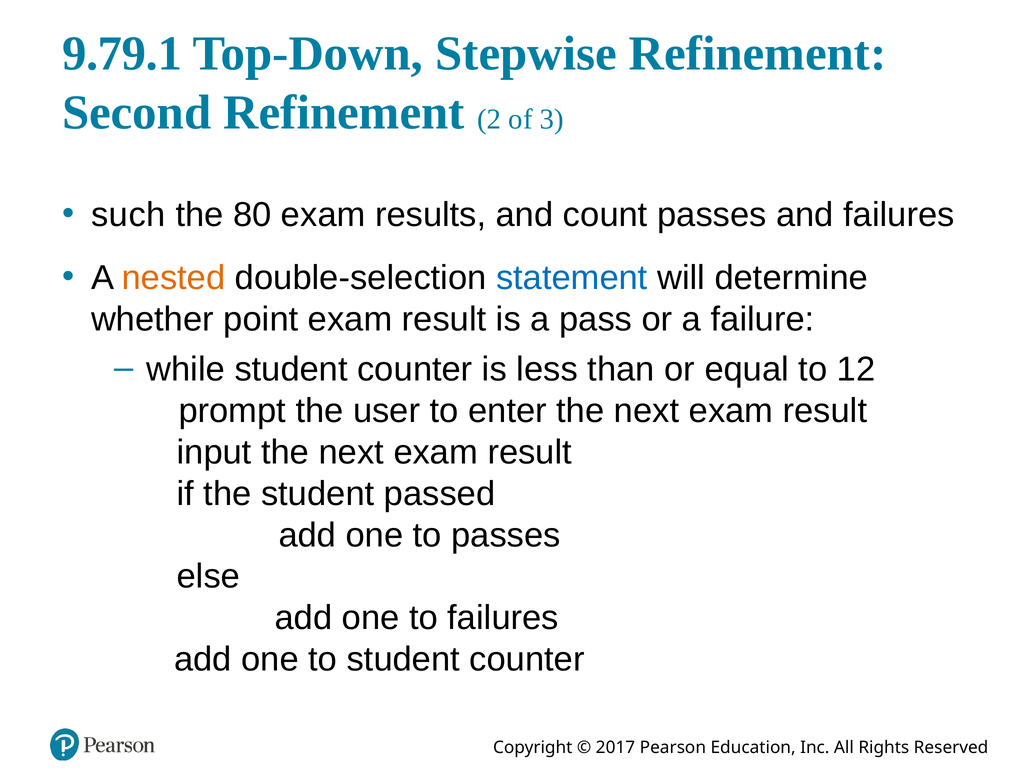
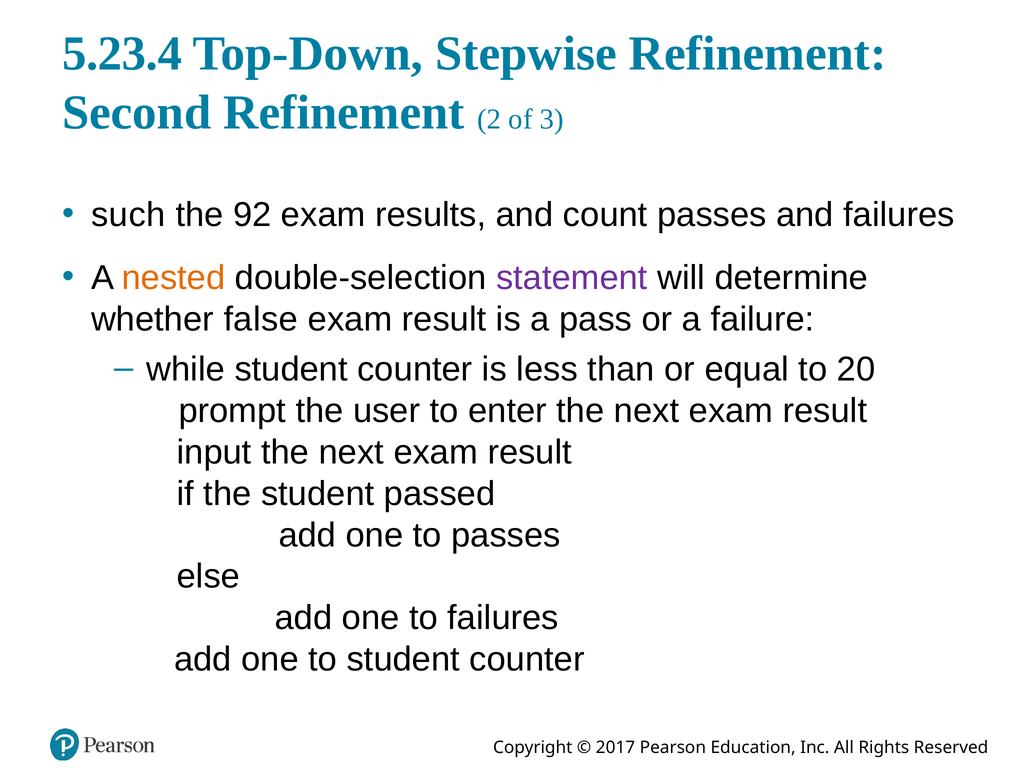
9.79.1: 9.79.1 -> 5.23.4 (122, 54)
80: 80 -> 92 (252, 215)
statement colour: blue -> purple (572, 278)
point: point -> false (261, 319)
12: 12 -> 20 (856, 369)
